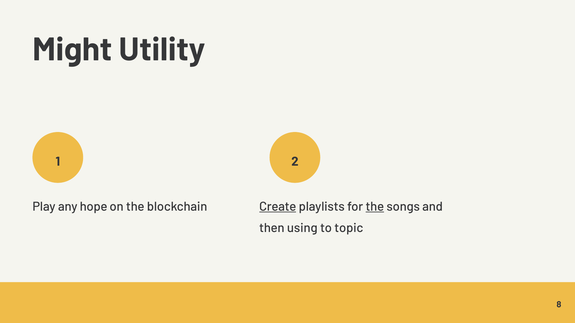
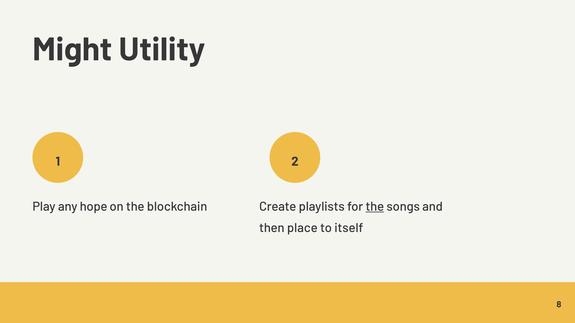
Create underline: present -> none (278, 207)
using: using -> place (302, 228)
topic: topic -> itself (349, 228)
